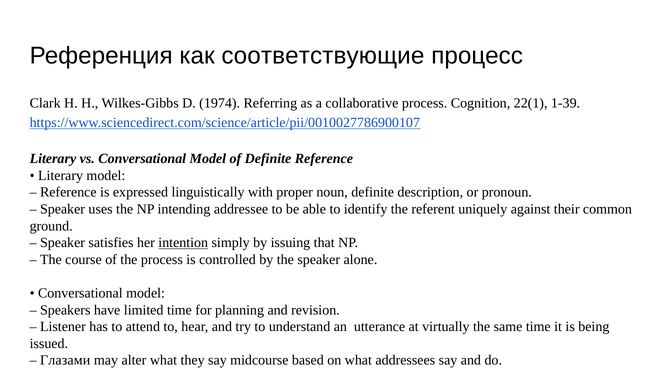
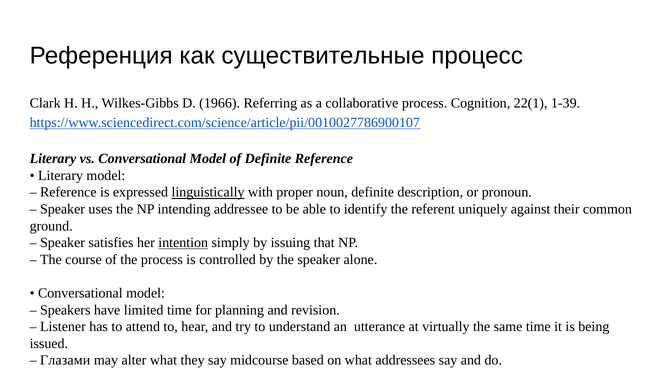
соответствующие: соответствующие -> существительные (323, 56)
1974: 1974 -> 1966 (220, 103)
linguistically underline: none -> present (208, 192)
